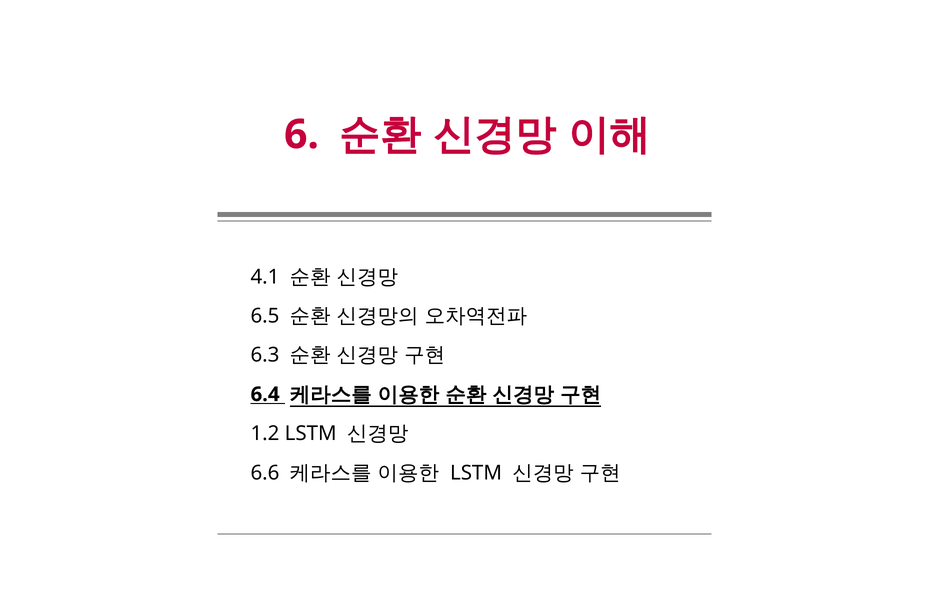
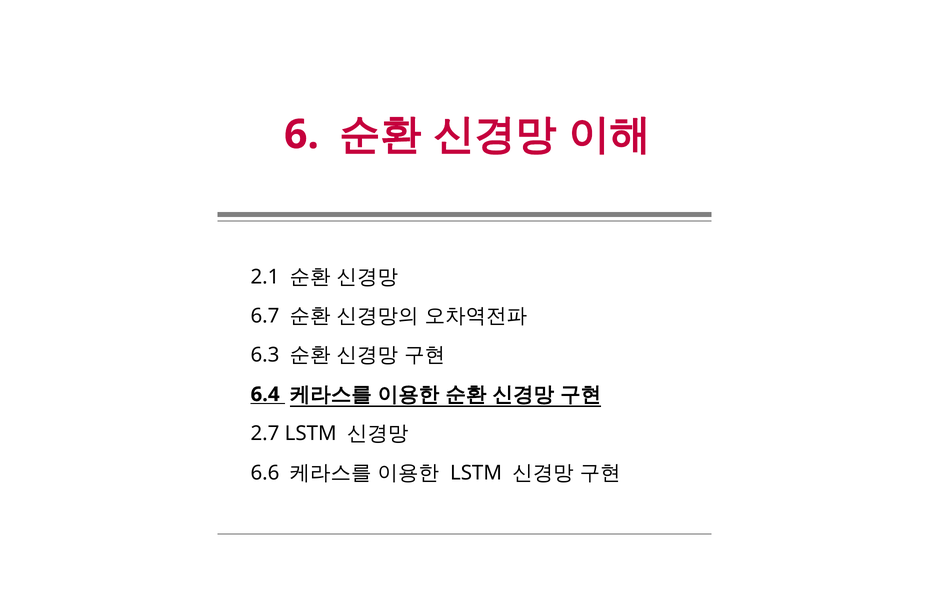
4.1: 4.1 -> 2.1 (265, 277)
6.5: 6.5 -> 6.7 (265, 316)
1.2: 1.2 -> 2.7 (265, 433)
